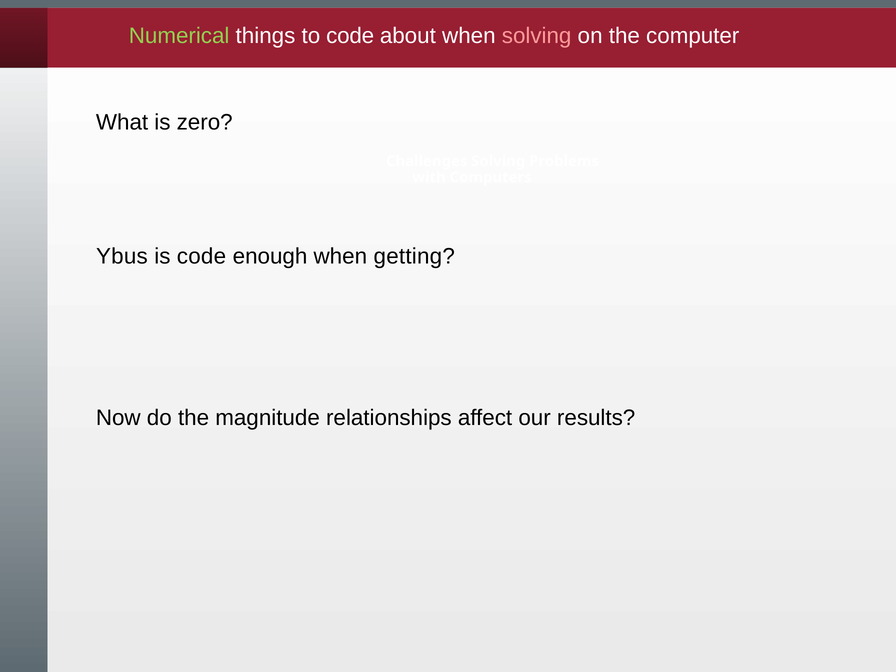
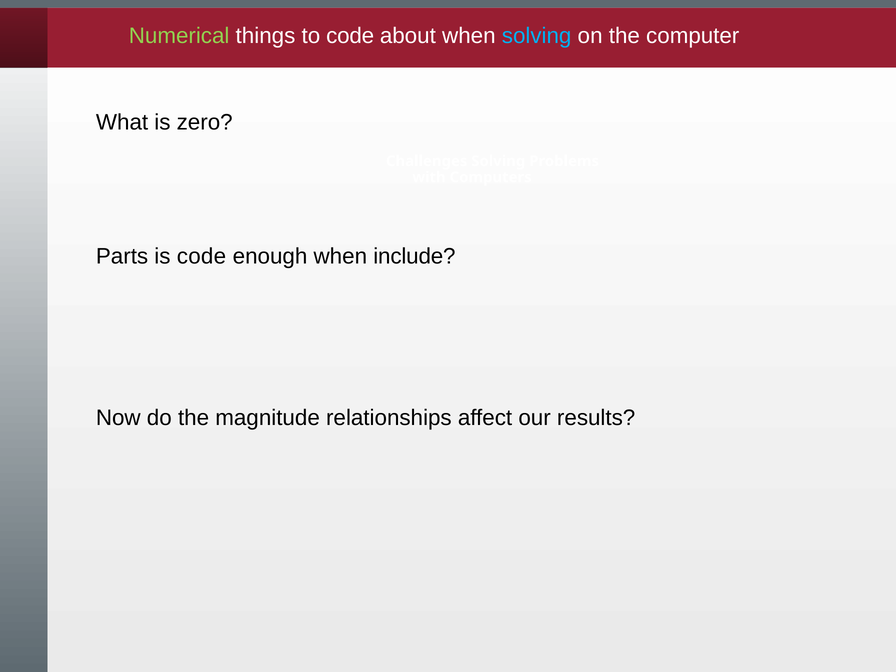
solving colour: pink -> light blue (537, 36)
Ybus: Ybus -> Parts (122, 257)
getting: getting -> include (414, 257)
